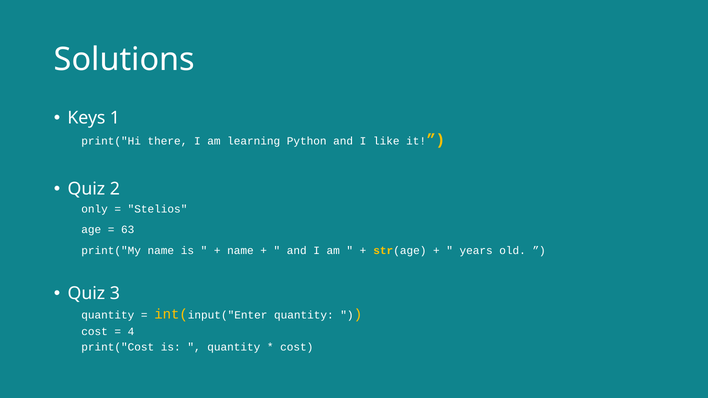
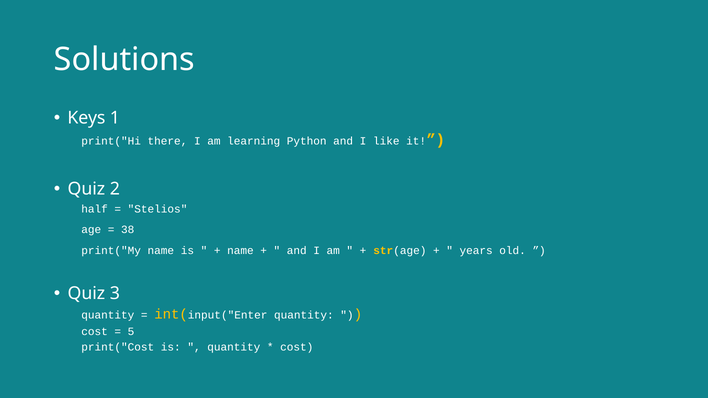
only: only -> half (95, 209)
63: 63 -> 38 (128, 230)
4: 4 -> 5 (131, 332)
